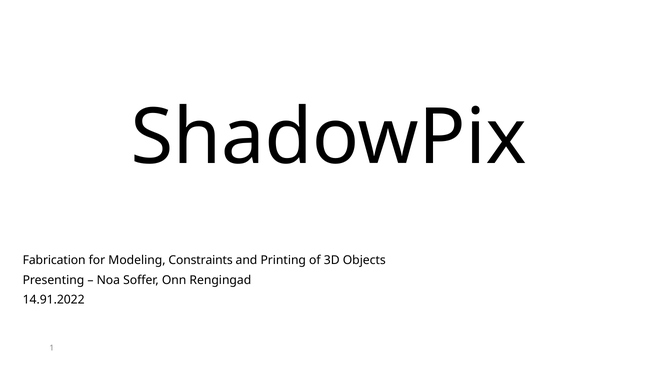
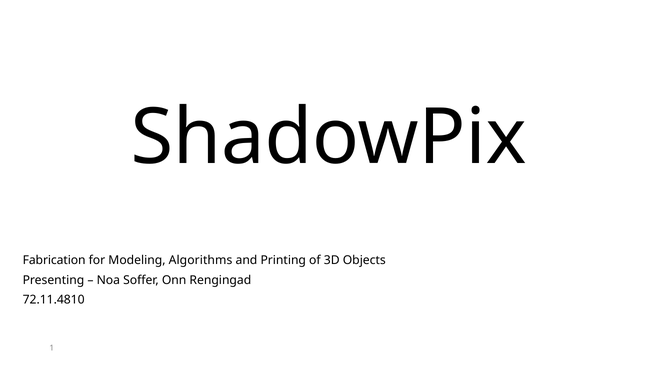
Constraints: Constraints -> Algorithms (200, 260)
14.91.2022: 14.91.2022 -> 72.11.4810 (54, 300)
